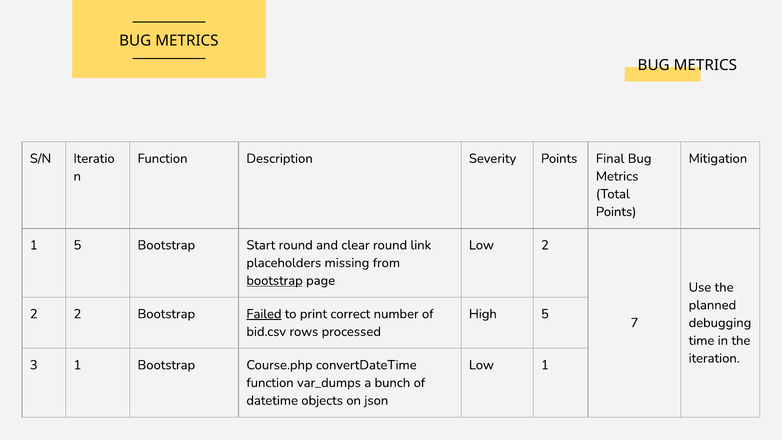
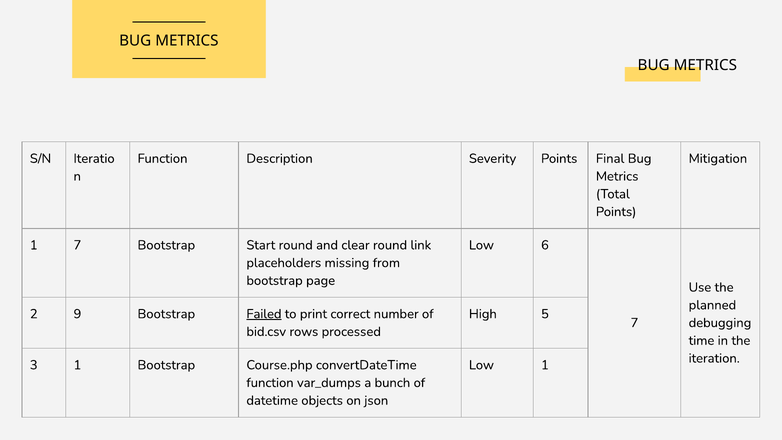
1 5: 5 -> 7 (77, 245)
Low 2: 2 -> 6 (545, 245)
bootstrap underline: present -> none (275, 280)
2 2: 2 -> 9 (77, 314)
